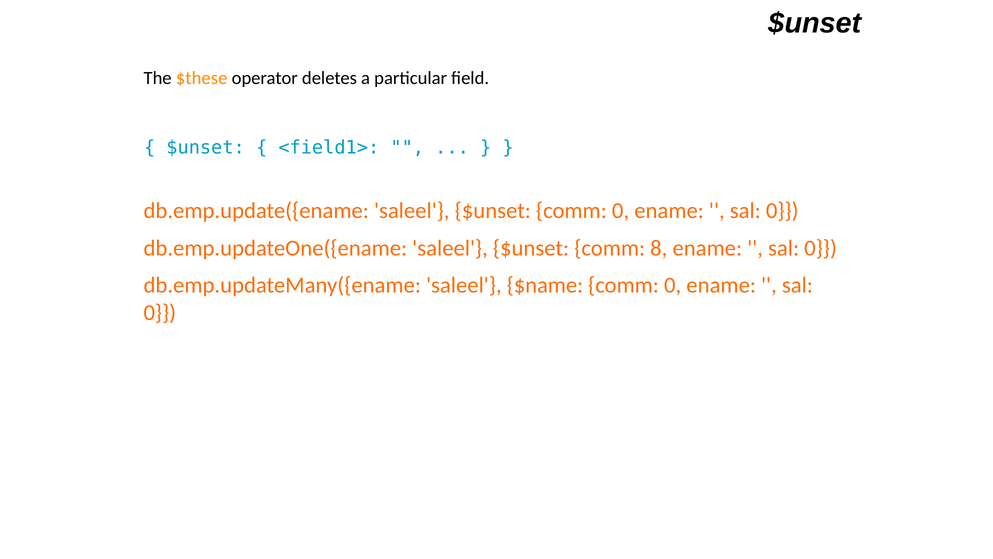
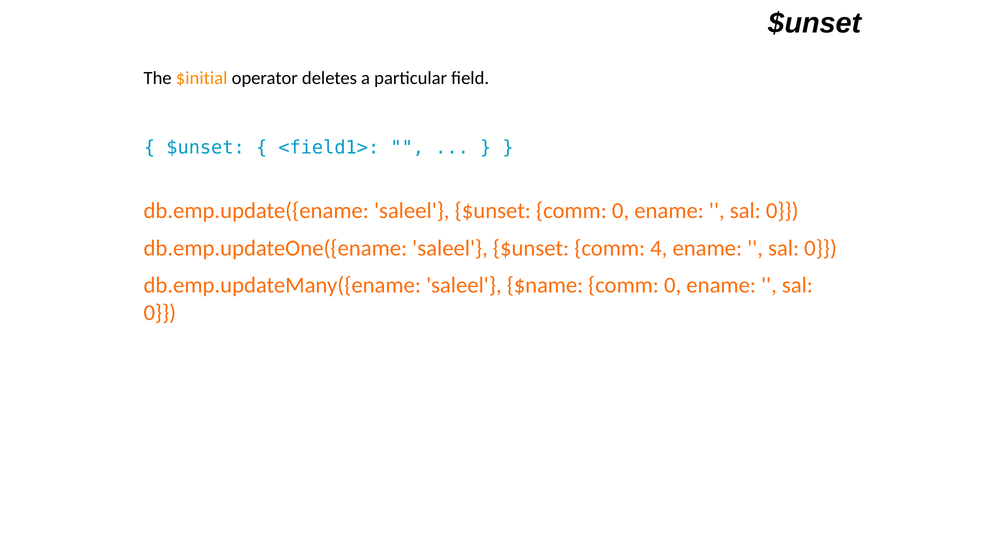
$these: $these -> $initial (202, 78)
8: 8 -> 4 (659, 248)
